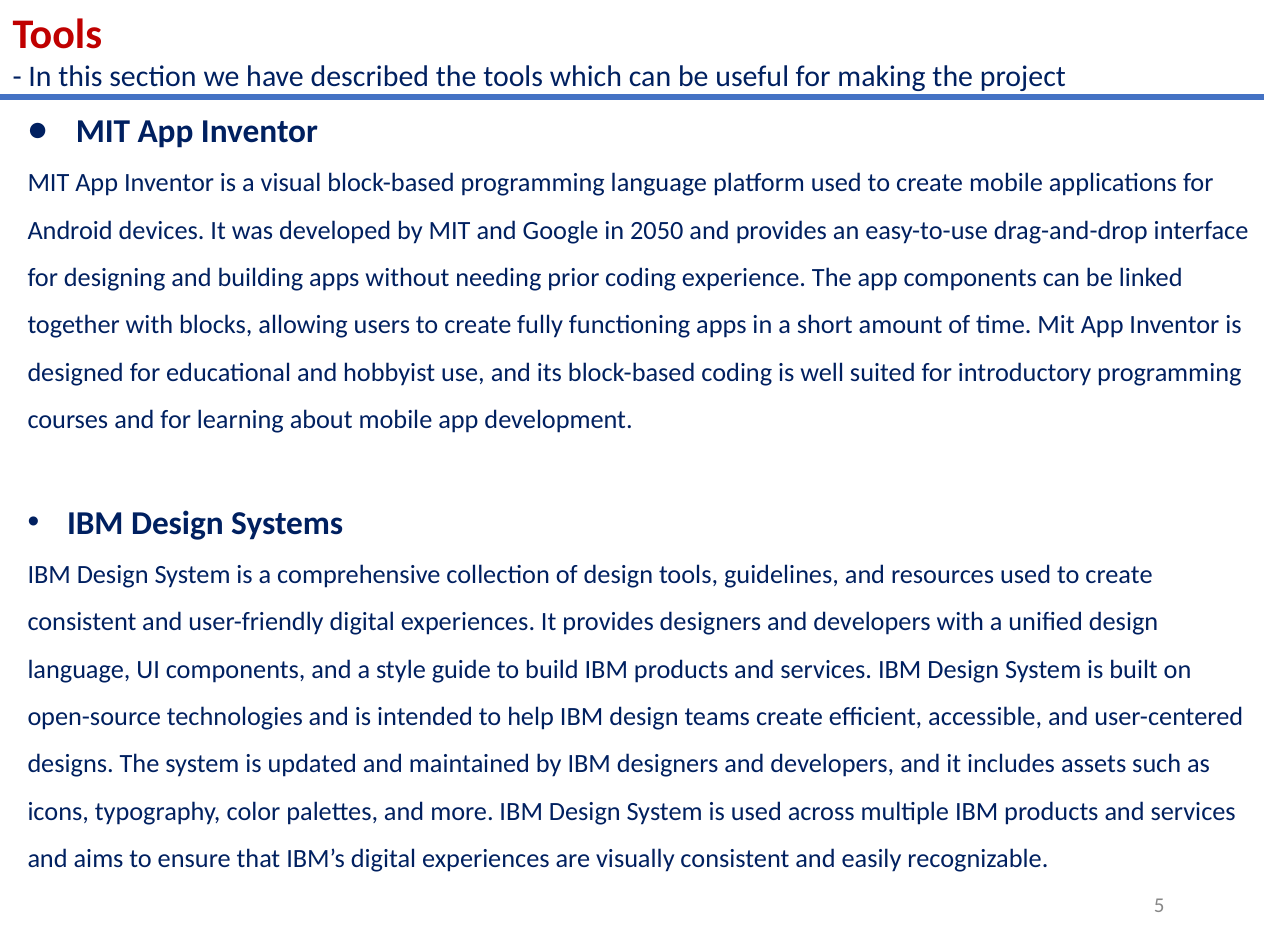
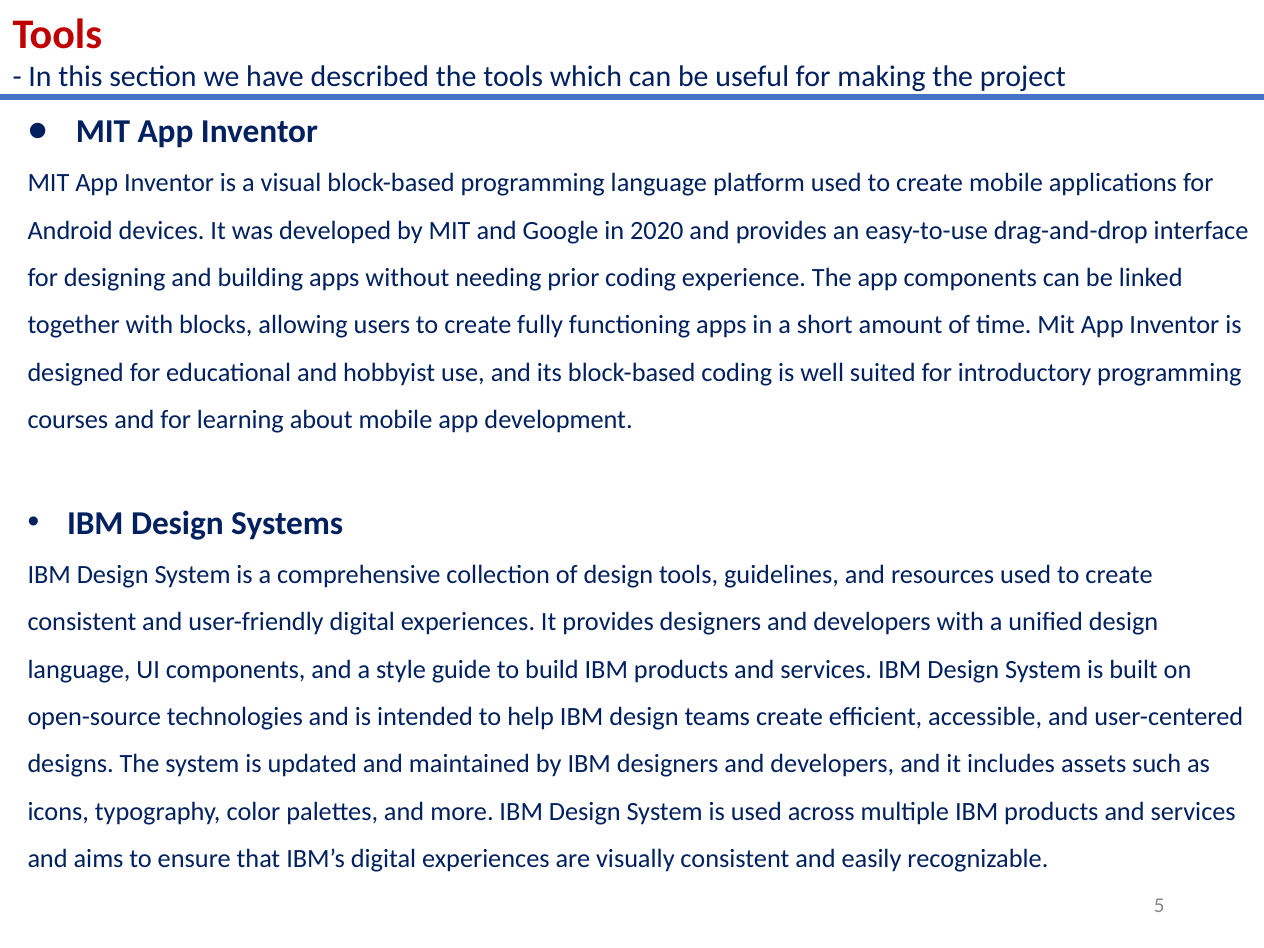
2050: 2050 -> 2020 (657, 230)
